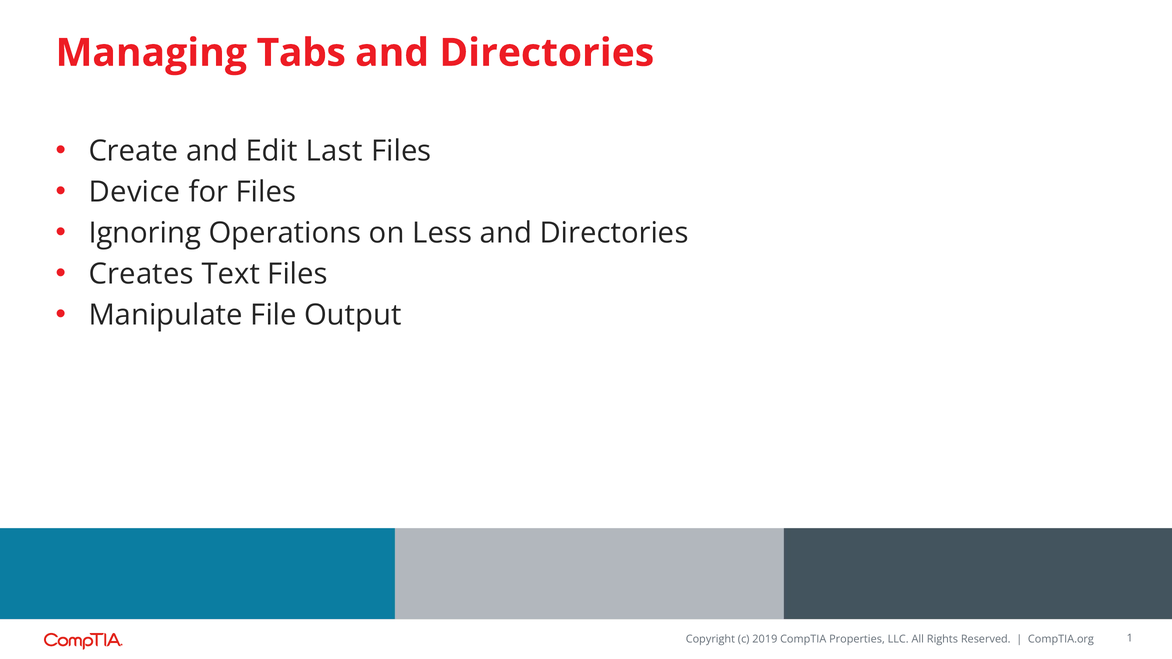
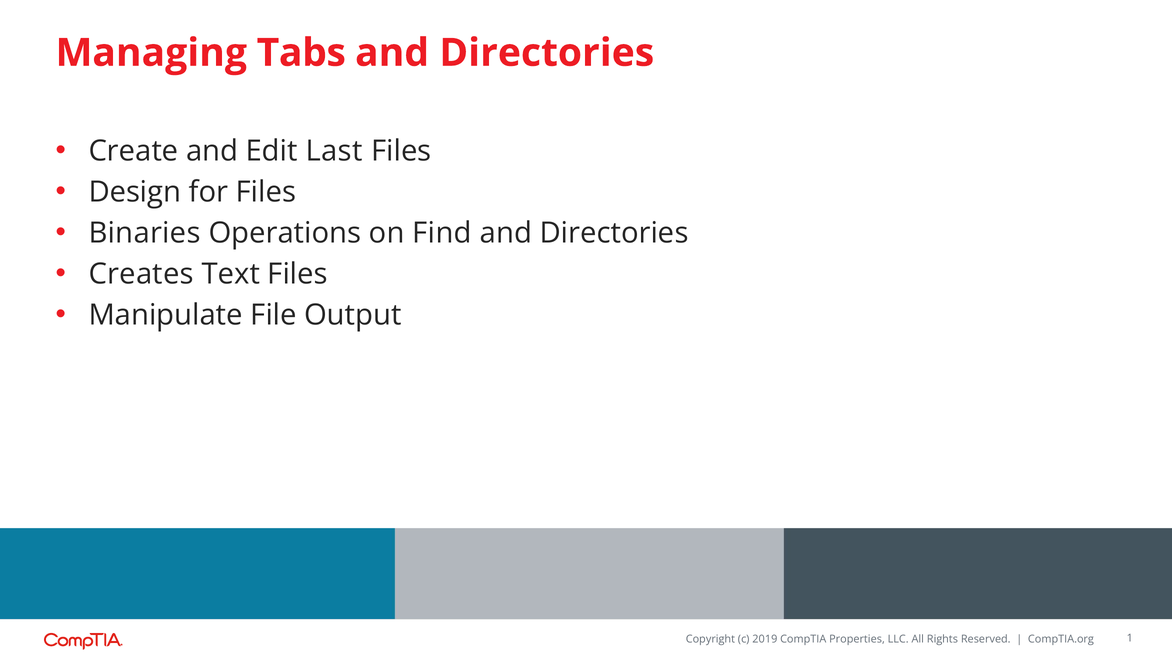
Device: Device -> Design (135, 192)
Ignoring: Ignoring -> Binaries (145, 233)
Less: Less -> Find (442, 233)
